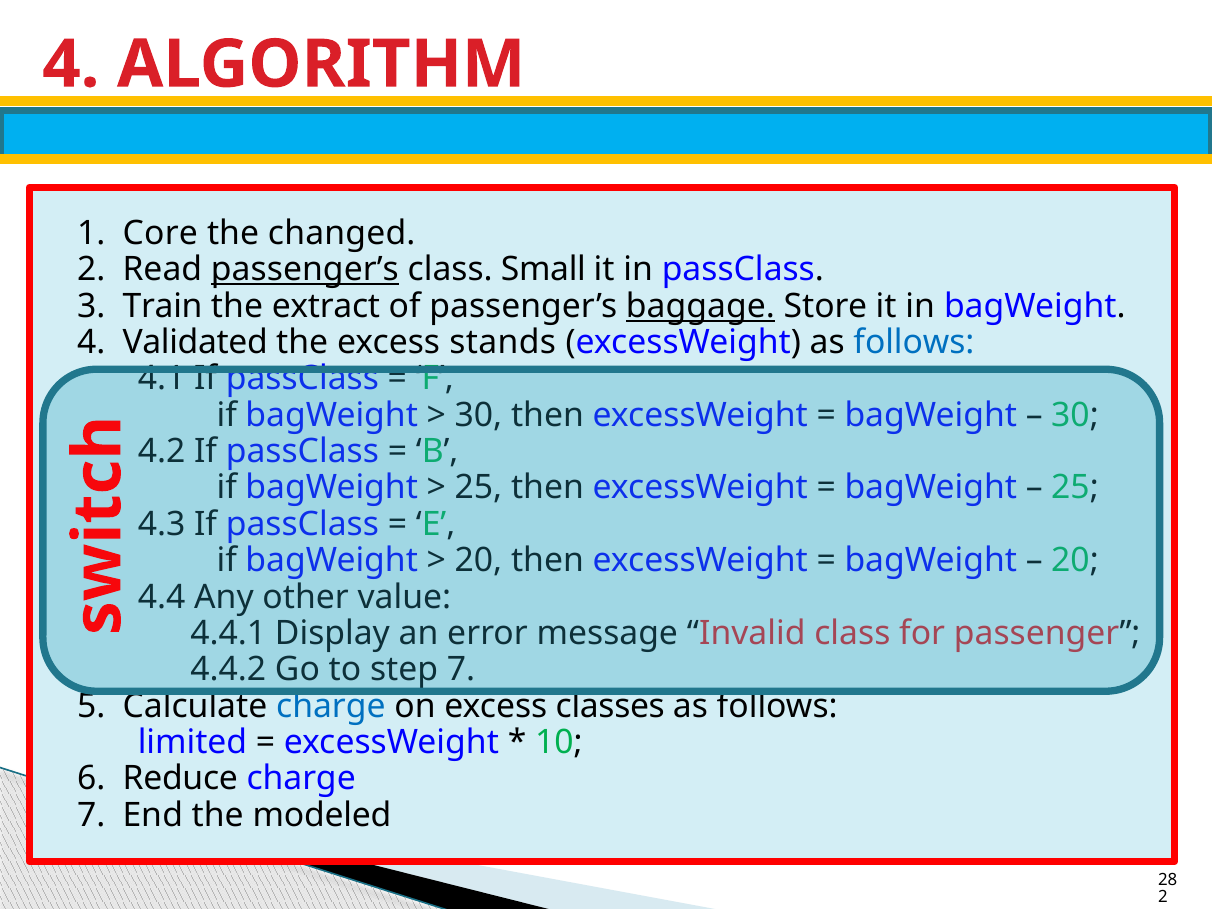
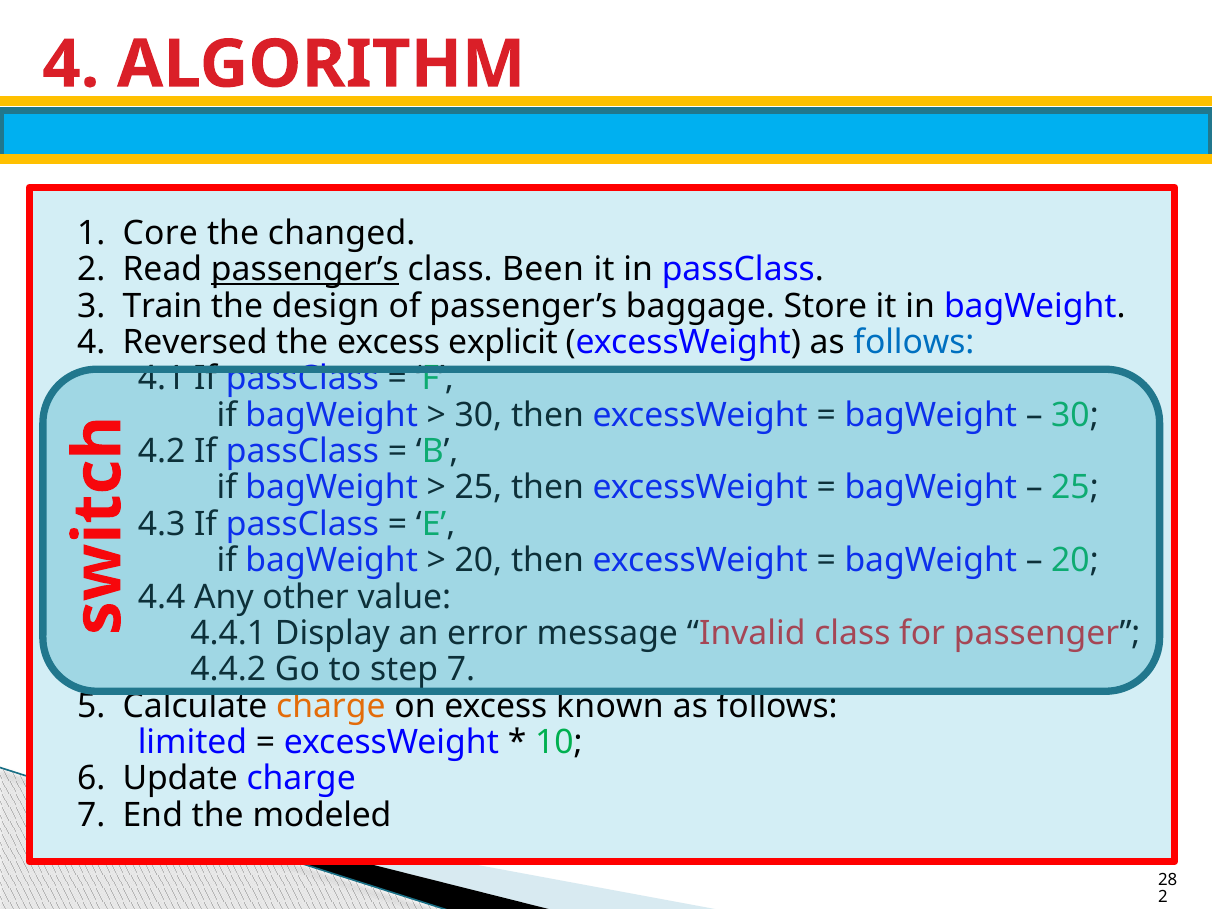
Small: Small -> Been (543, 270)
extract: extract -> design (326, 306)
baggage underline: present -> none (700, 306)
Validated: Validated -> Reversed (195, 342)
stands: stands -> explicit (503, 342)
charge colour: blue -> orange (331, 706)
classes: classes -> known (610, 706)
Reduce: Reduce -> Update (180, 779)
